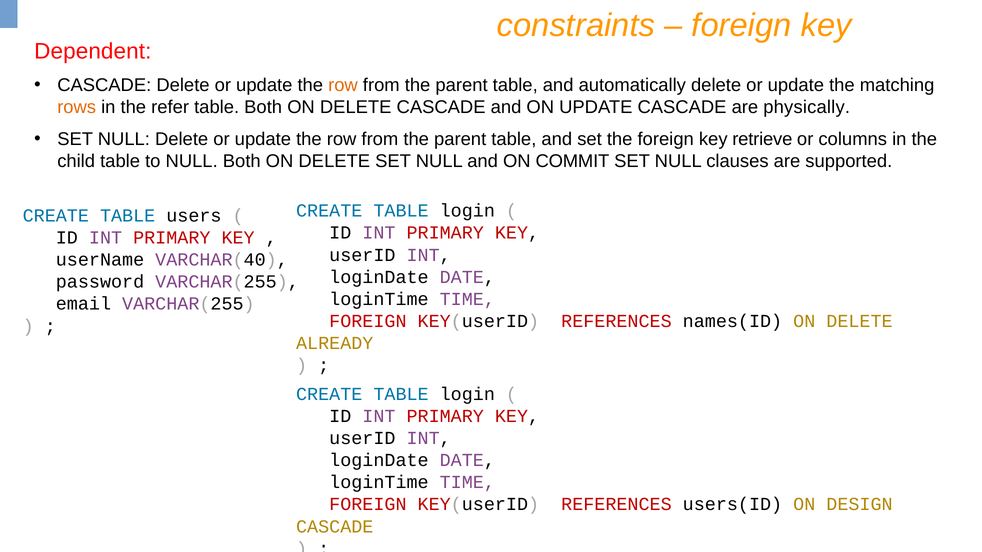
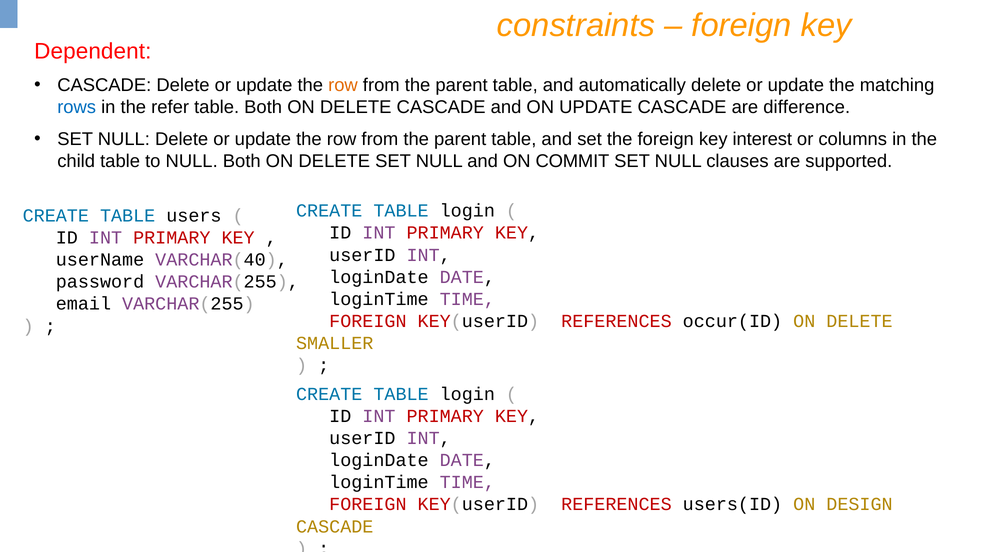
rows colour: orange -> blue (77, 107)
physically: physically -> difference (807, 107)
retrieve: retrieve -> interest (762, 139)
names(ID: names(ID -> occur(ID (732, 321)
ALREADY: ALREADY -> SMALLER (335, 343)
